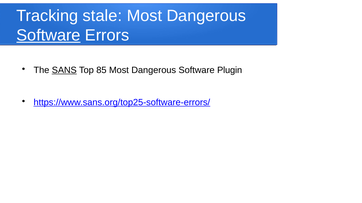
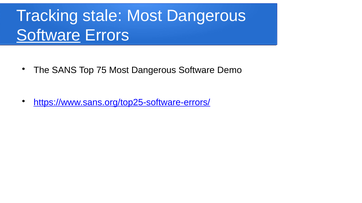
SANS underline: present -> none (64, 70)
85: 85 -> 75 (101, 70)
Plugin: Plugin -> Demo (230, 70)
